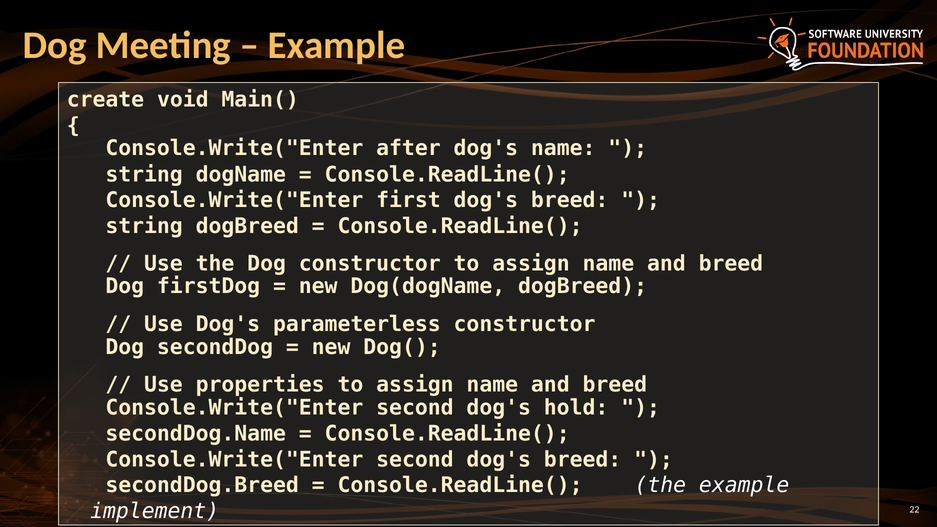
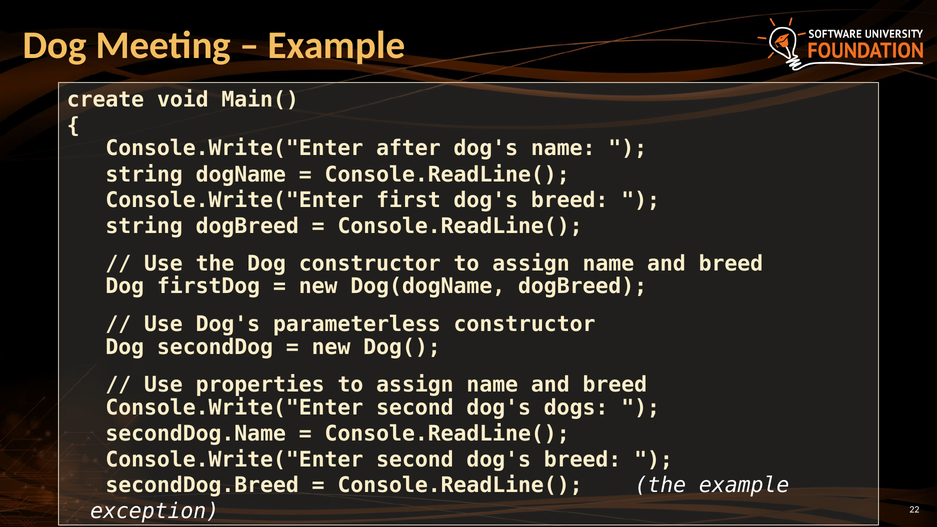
hold: hold -> dogs (576, 408)
implement: implement -> exception (155, 511)
